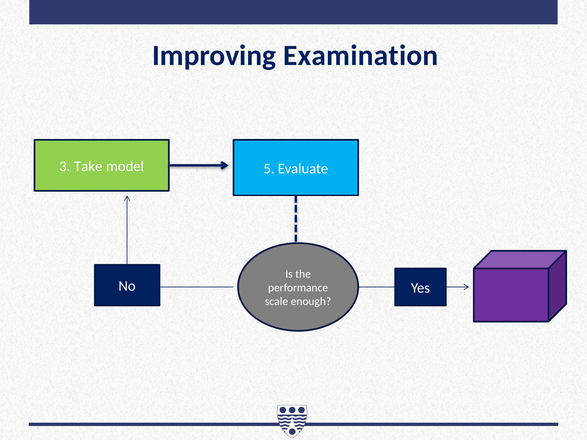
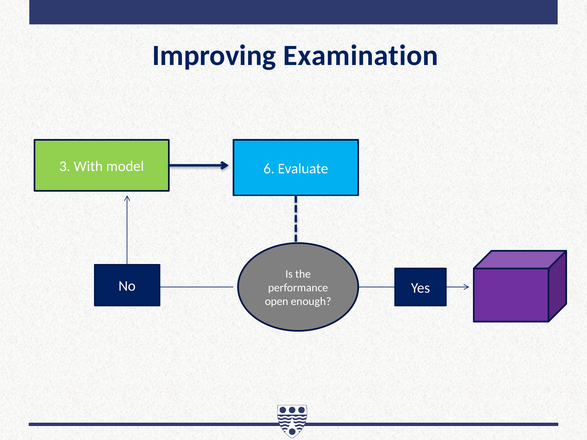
Take: Take -> With (88, 166)
5: 5 -> 6 (269, 169)
scale: scale -> open (277, 302)
